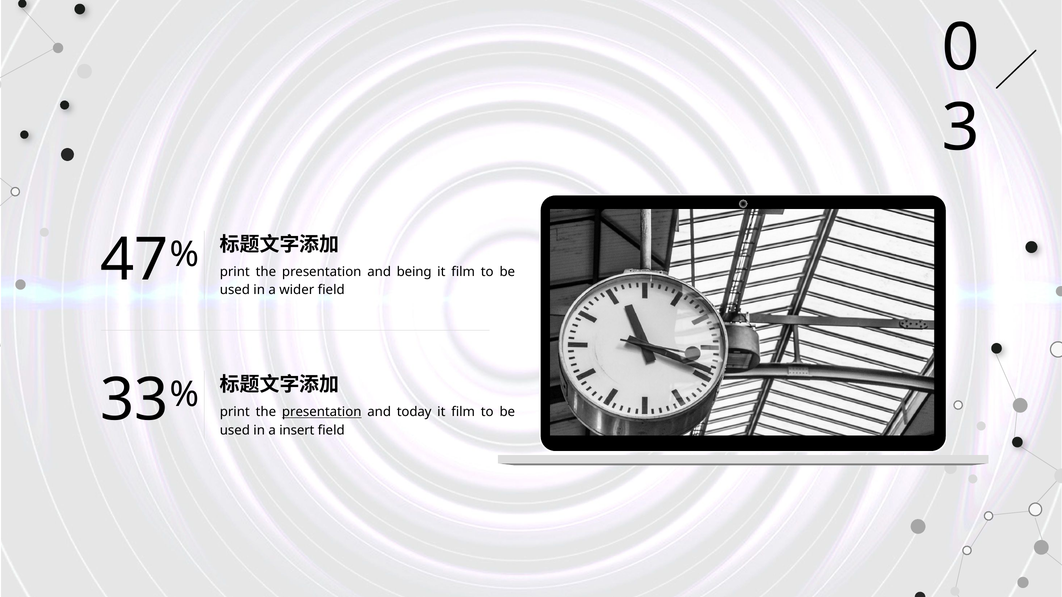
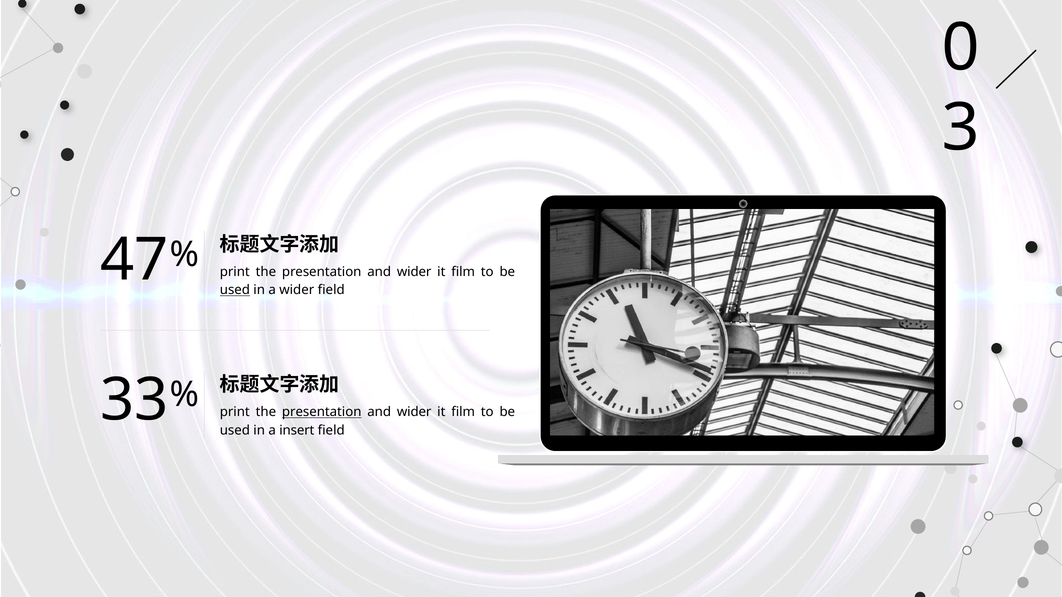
being: being -> wider (414, 272)
used underline: none -> present (235, 290)
today: today -> wider (414, 412)
